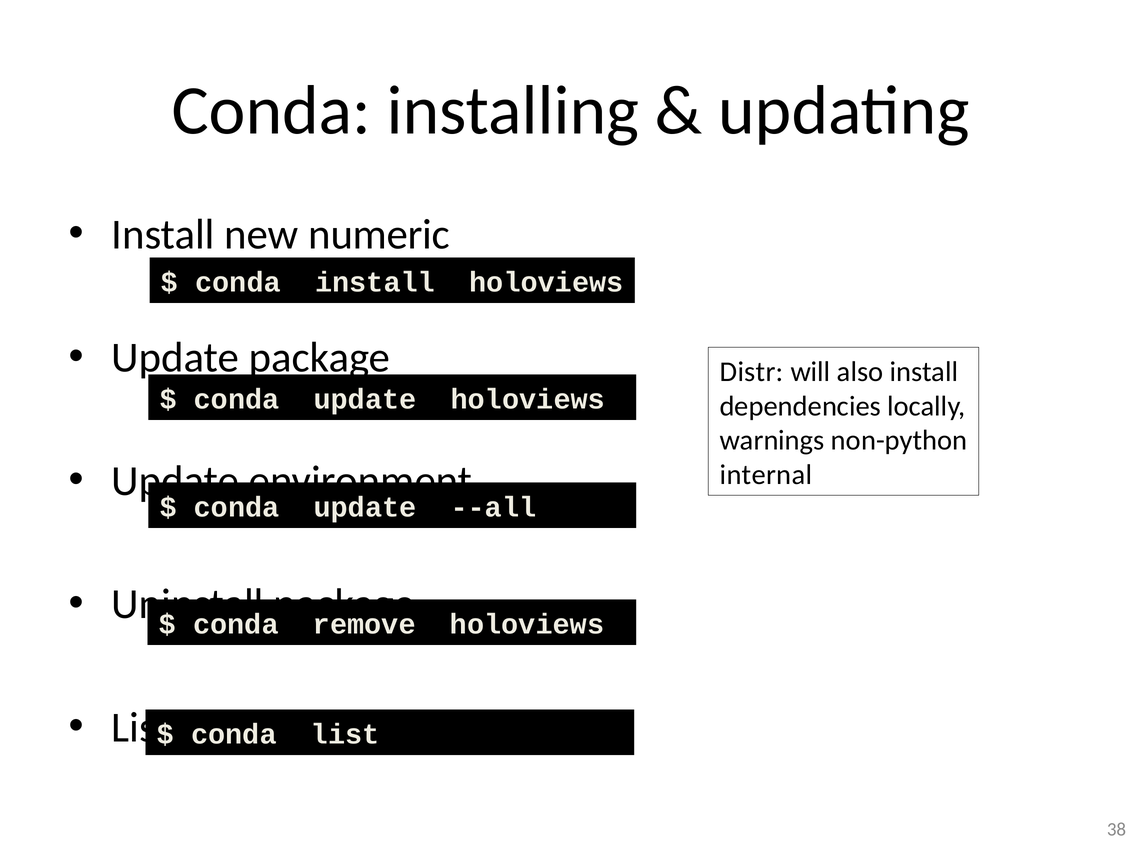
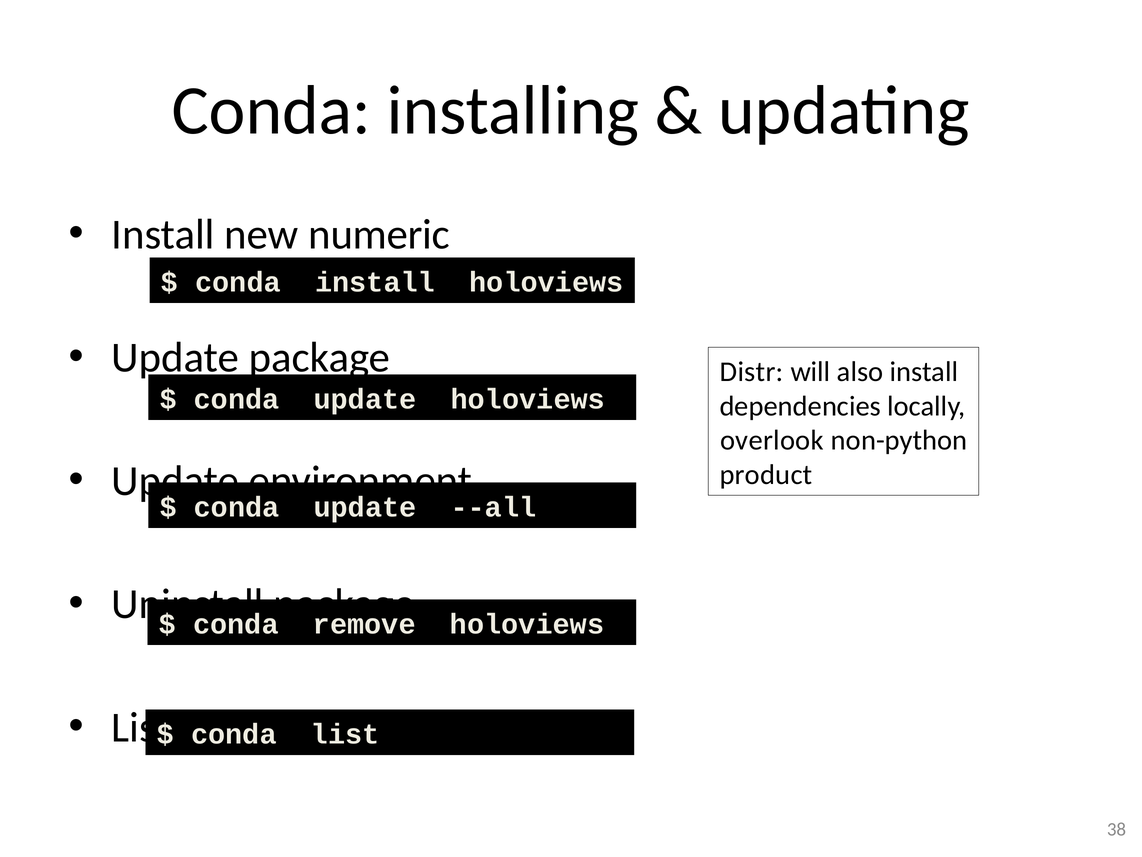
warnings: warnings -> overlook (772, 440)
internal: internal -> product (766, 474)
